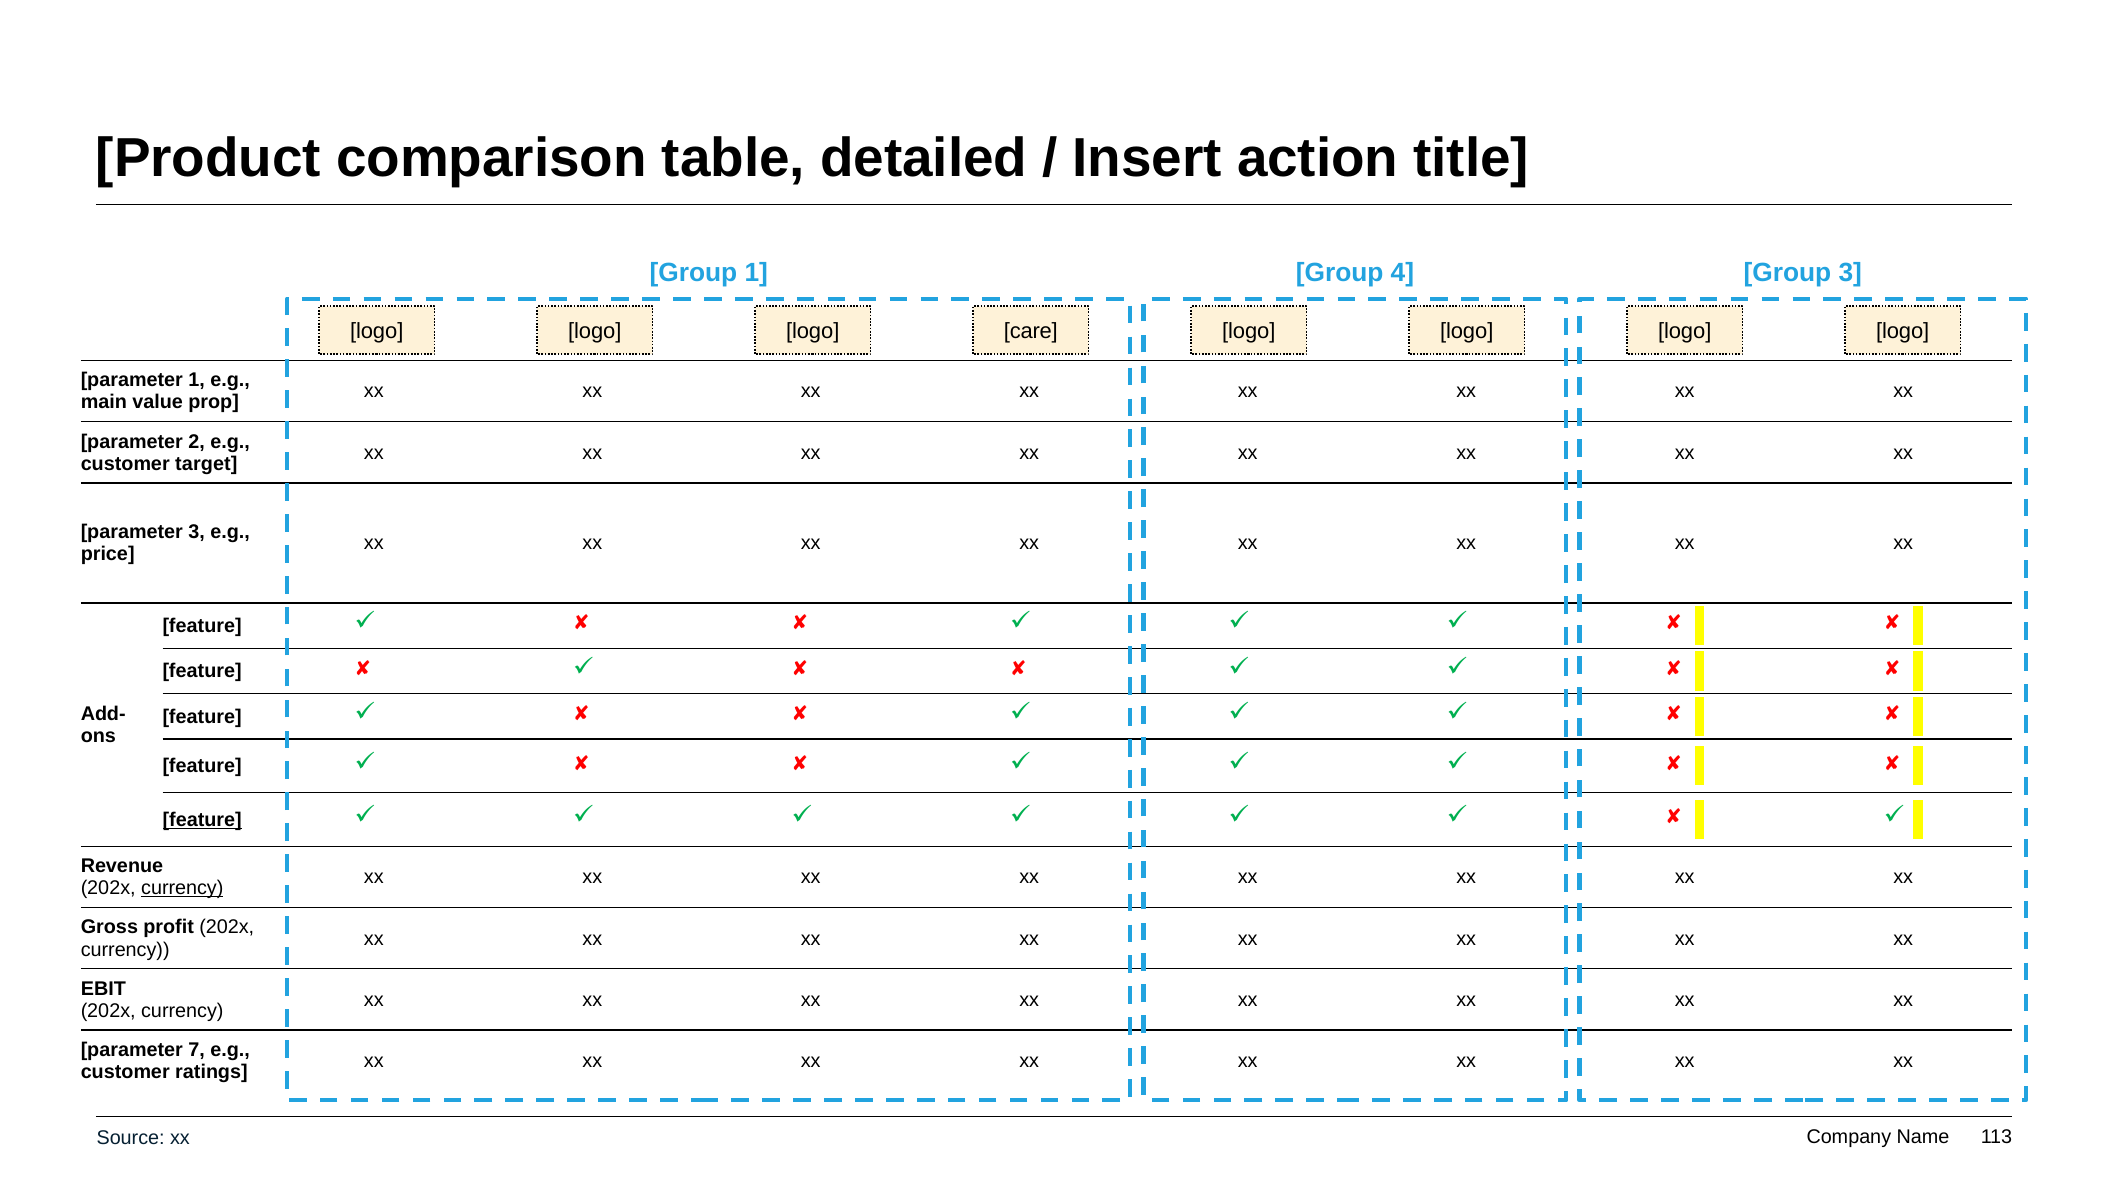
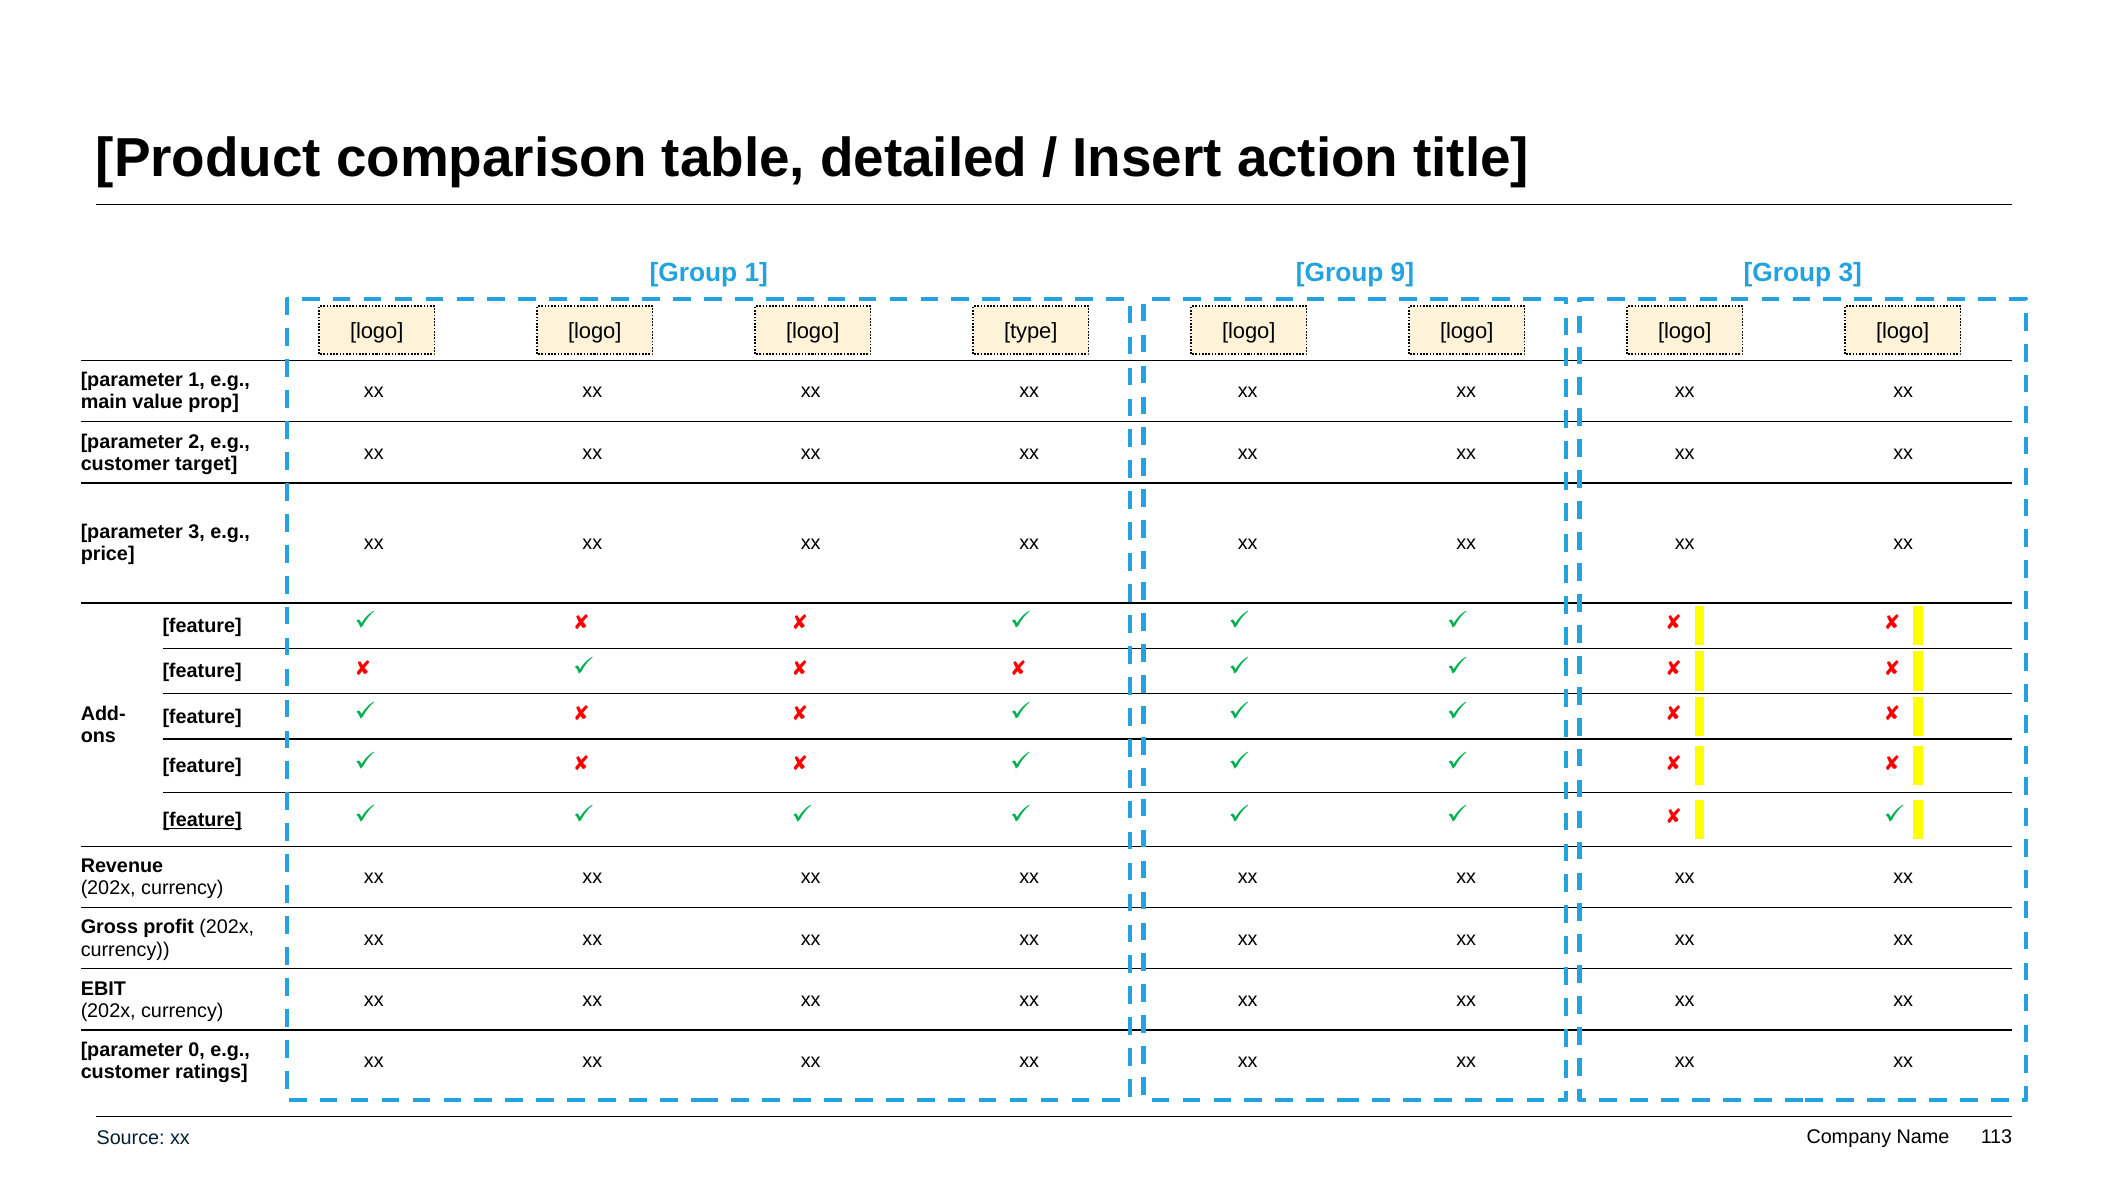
4: 4 -> 9 (1402, 273)
care: care -> type (1031, 332)
currency underline: present -> none (182, 888)
7: 7 -> 0 (197, 1050)
